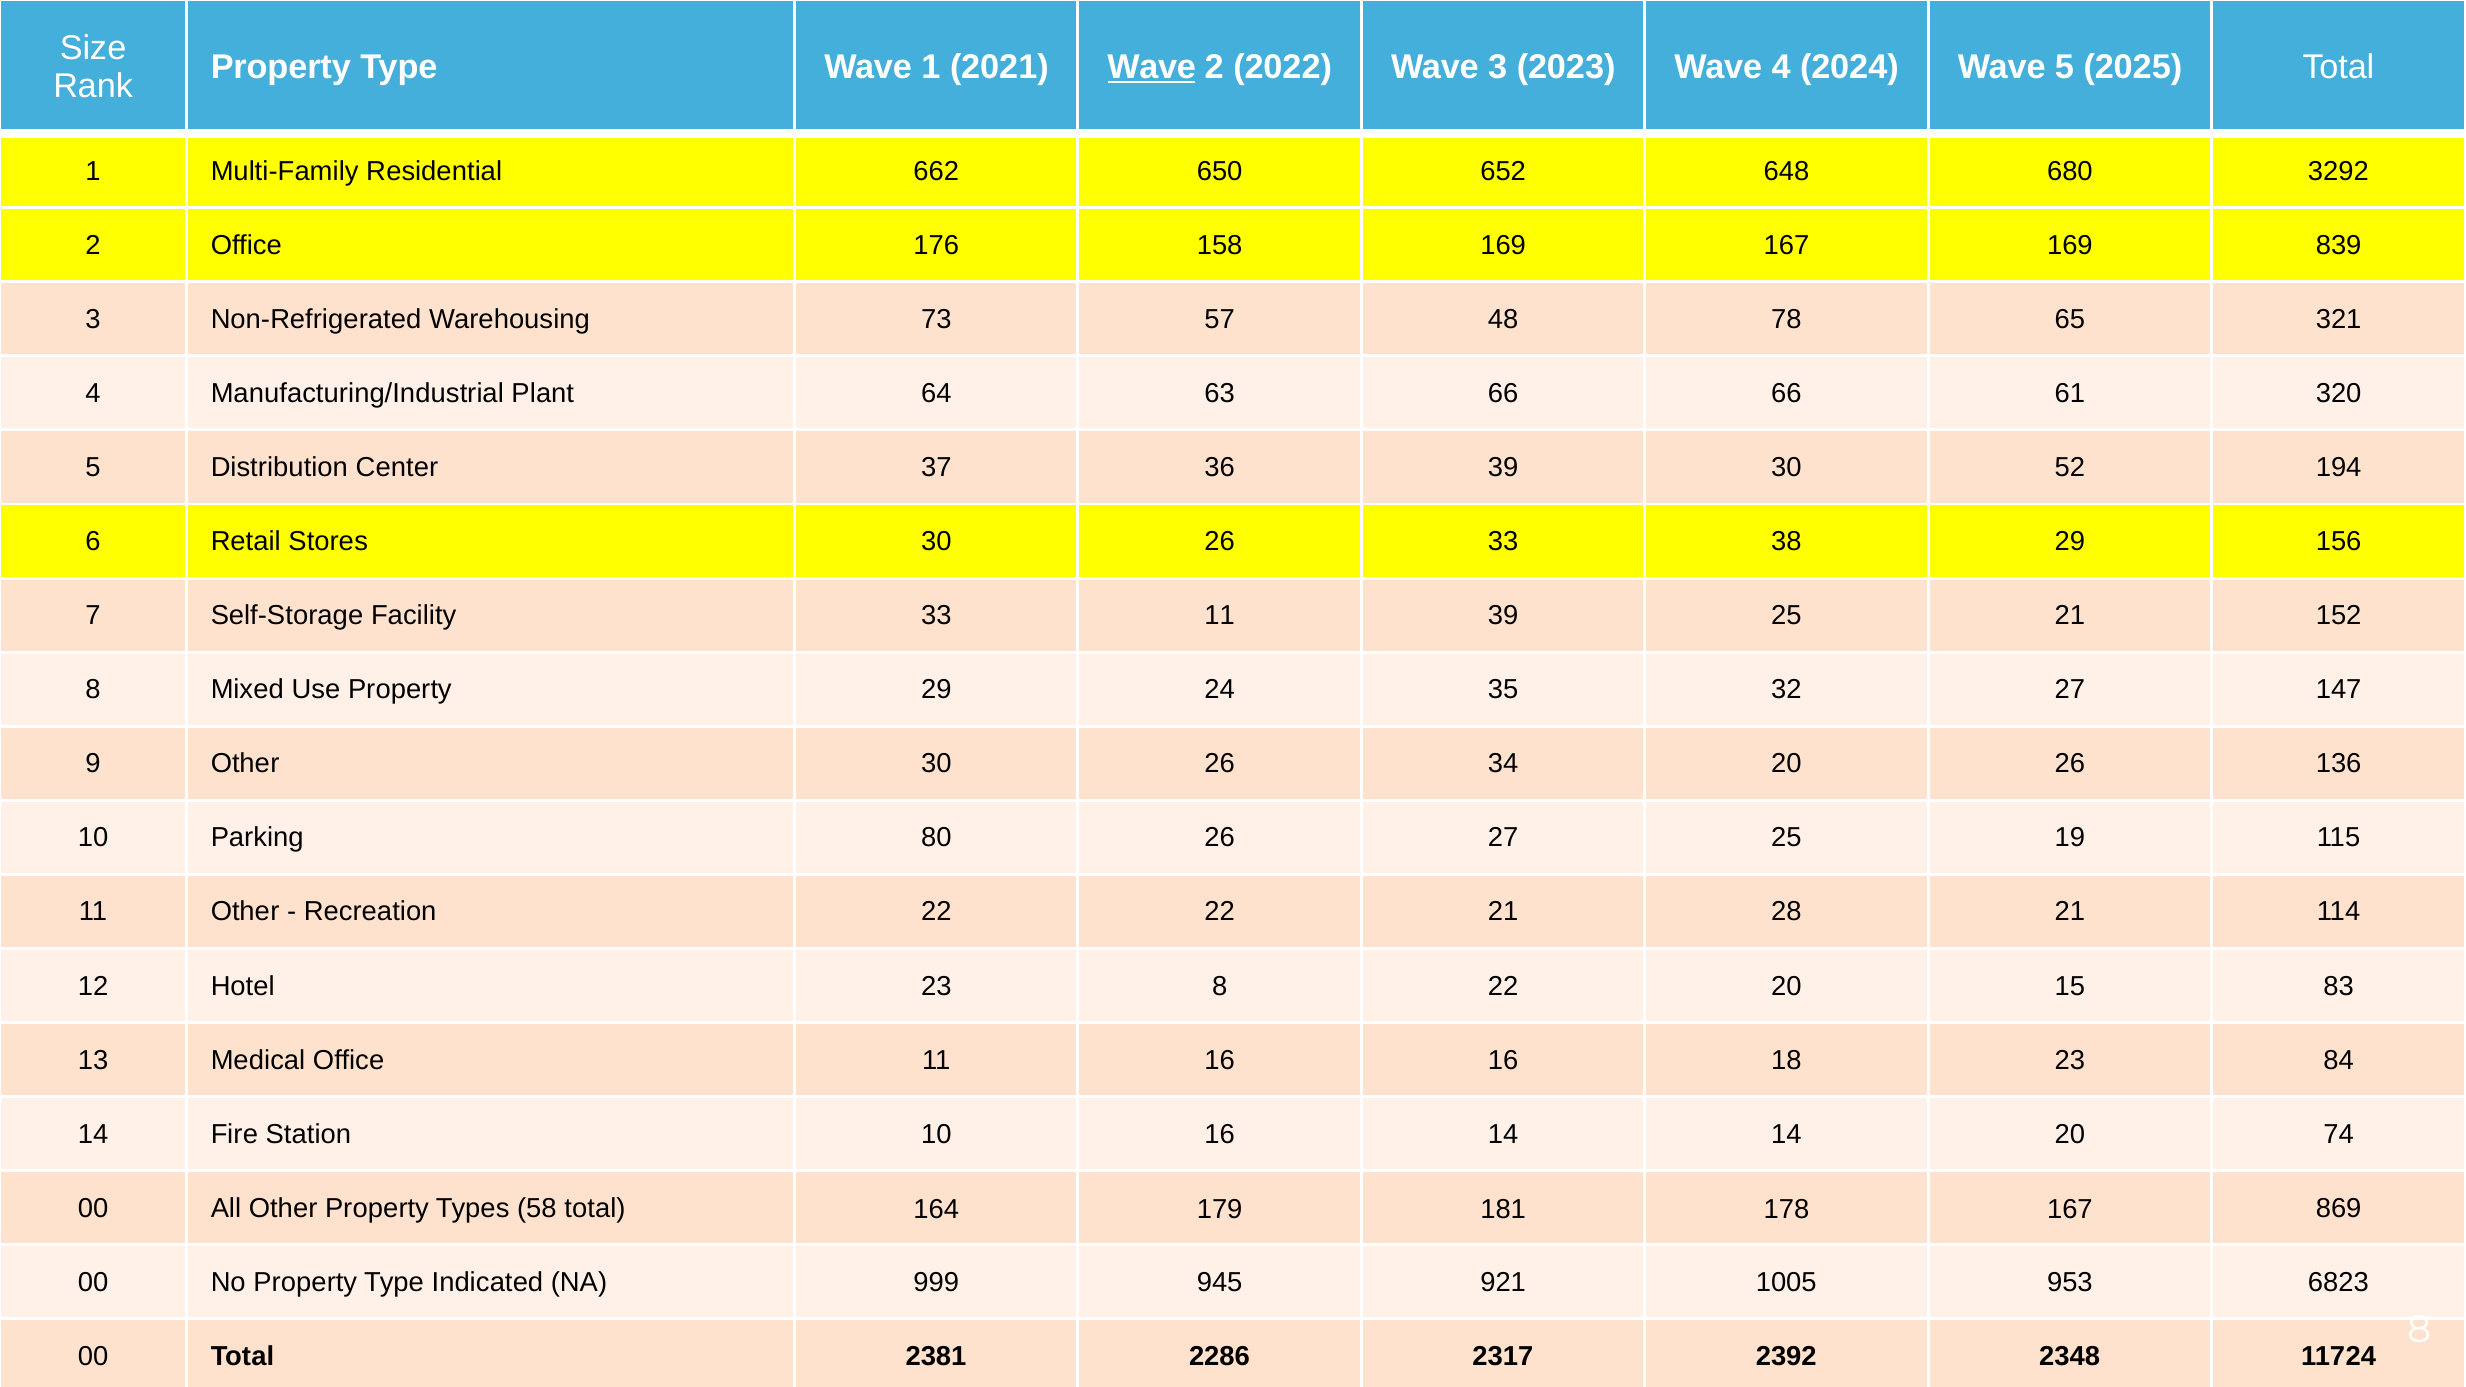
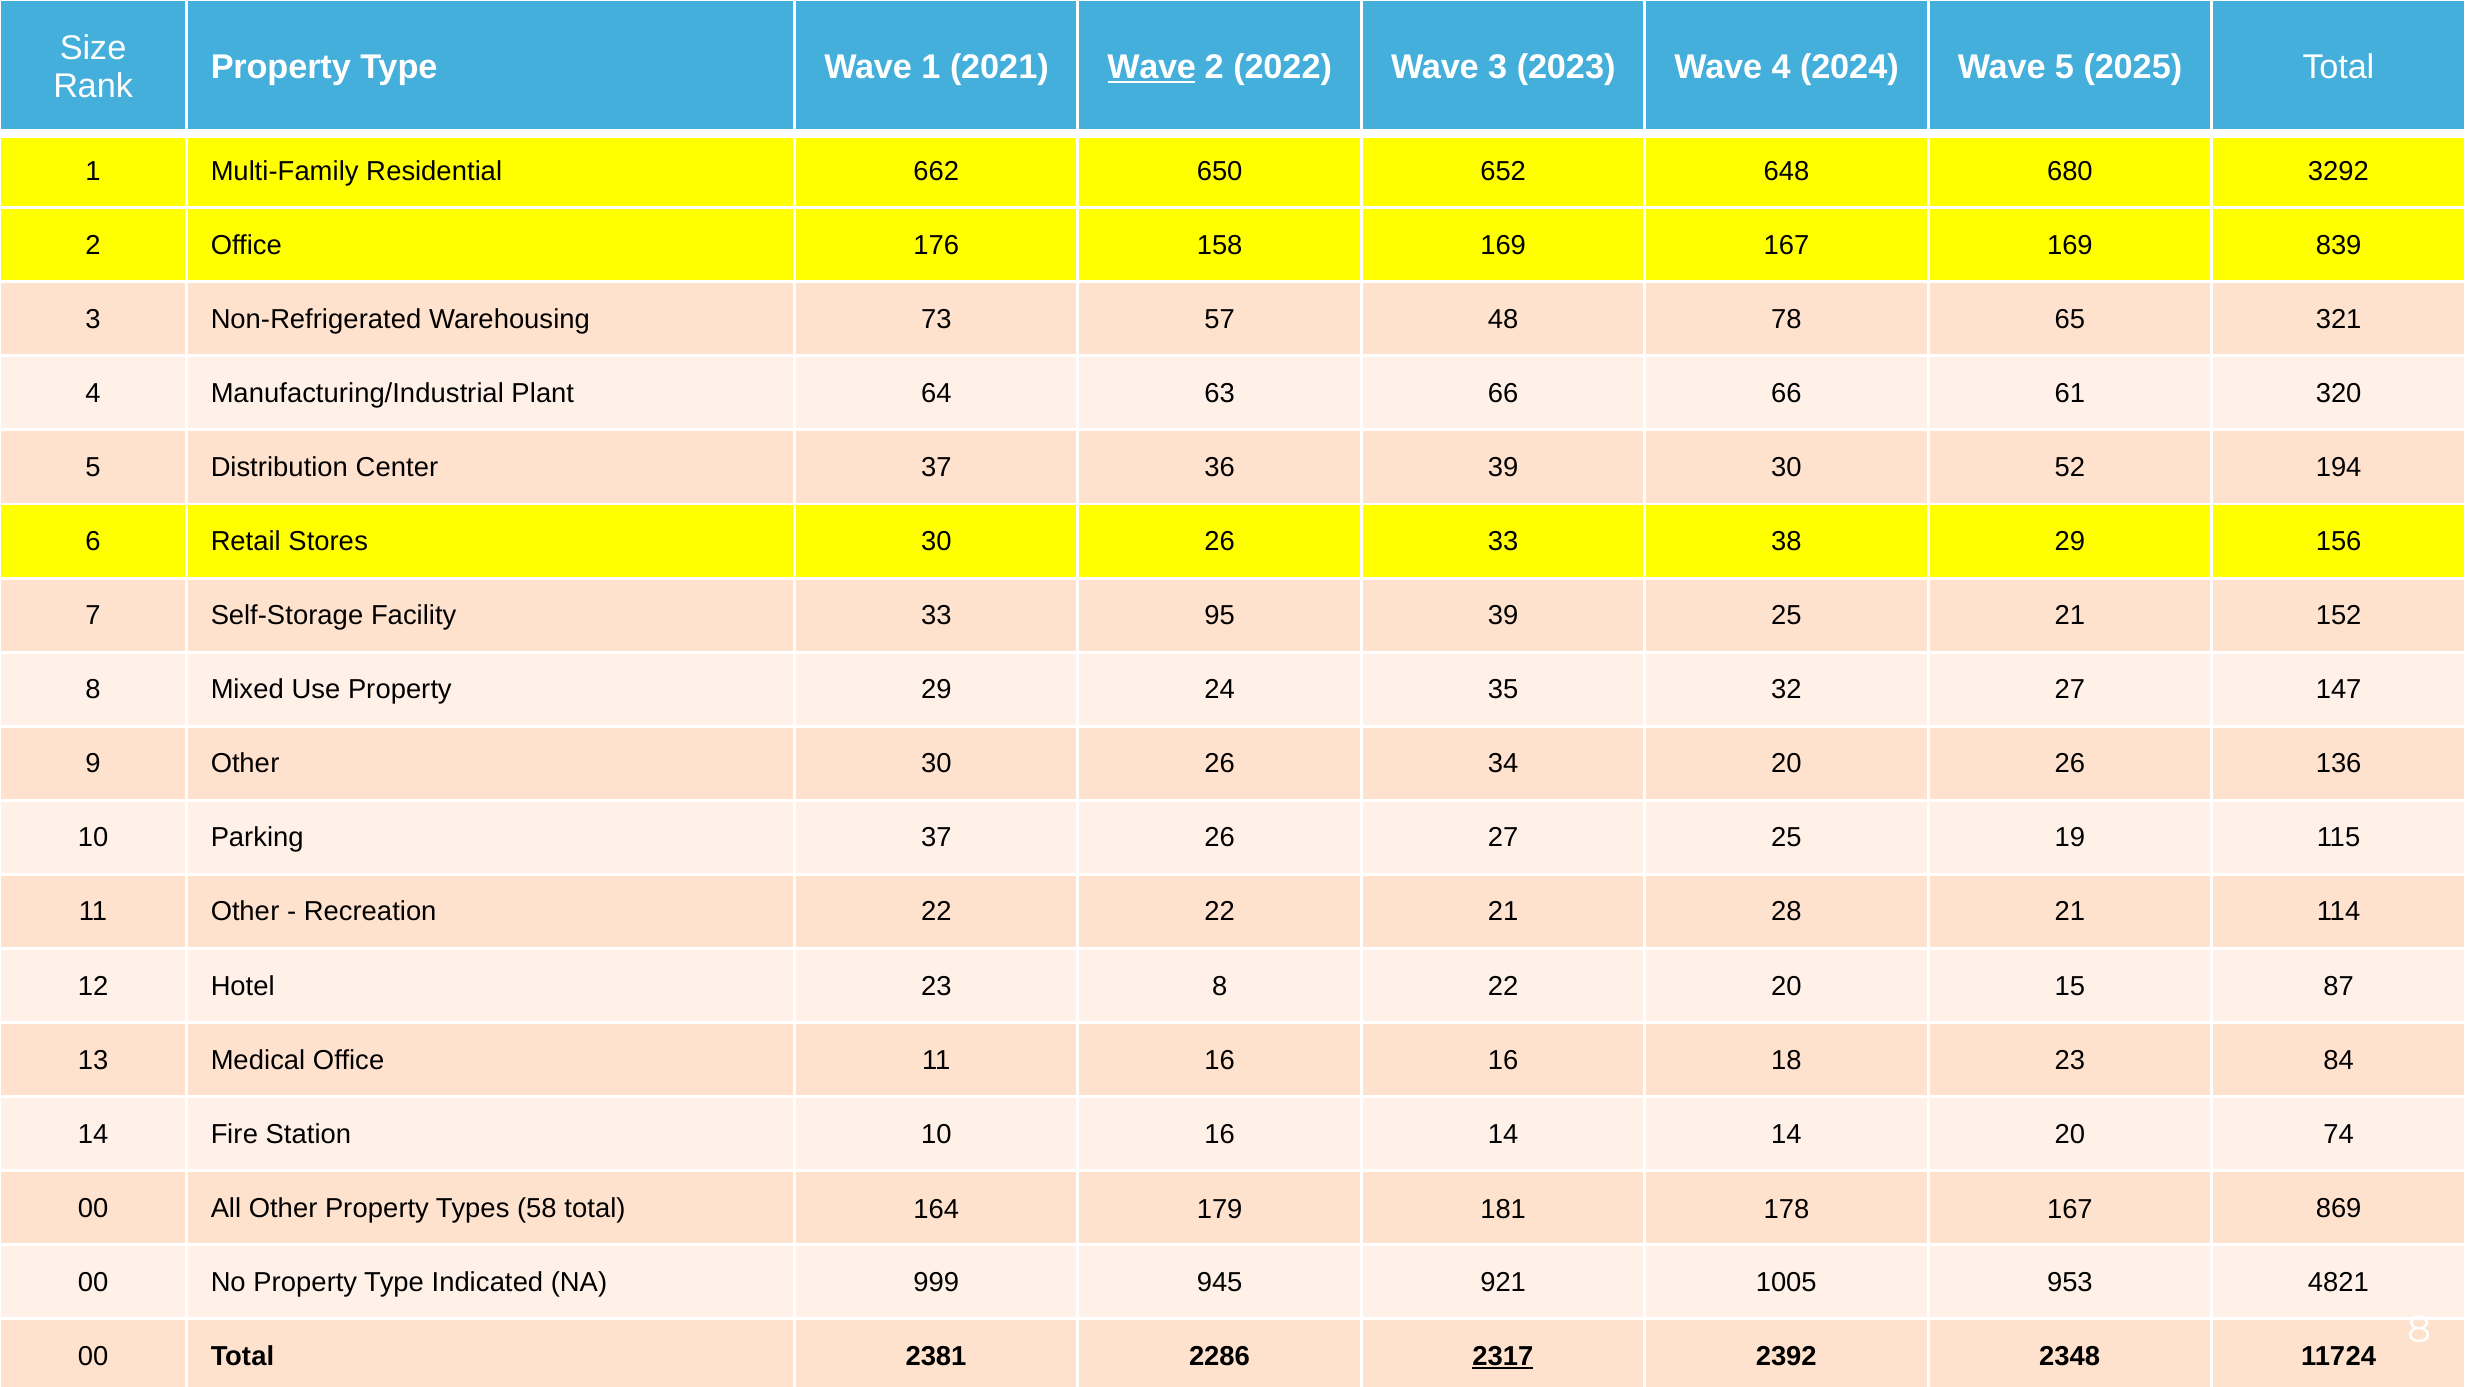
33 11: 11 -> 95 (1220, 616)
Parking 80: 80 -> 37 (936, 838)
83: 83 -> 87 (2339, 986)
6823: 6823 -> 4821 (2338, 1282)
2317 underline: none -> present (1503, 1356)
